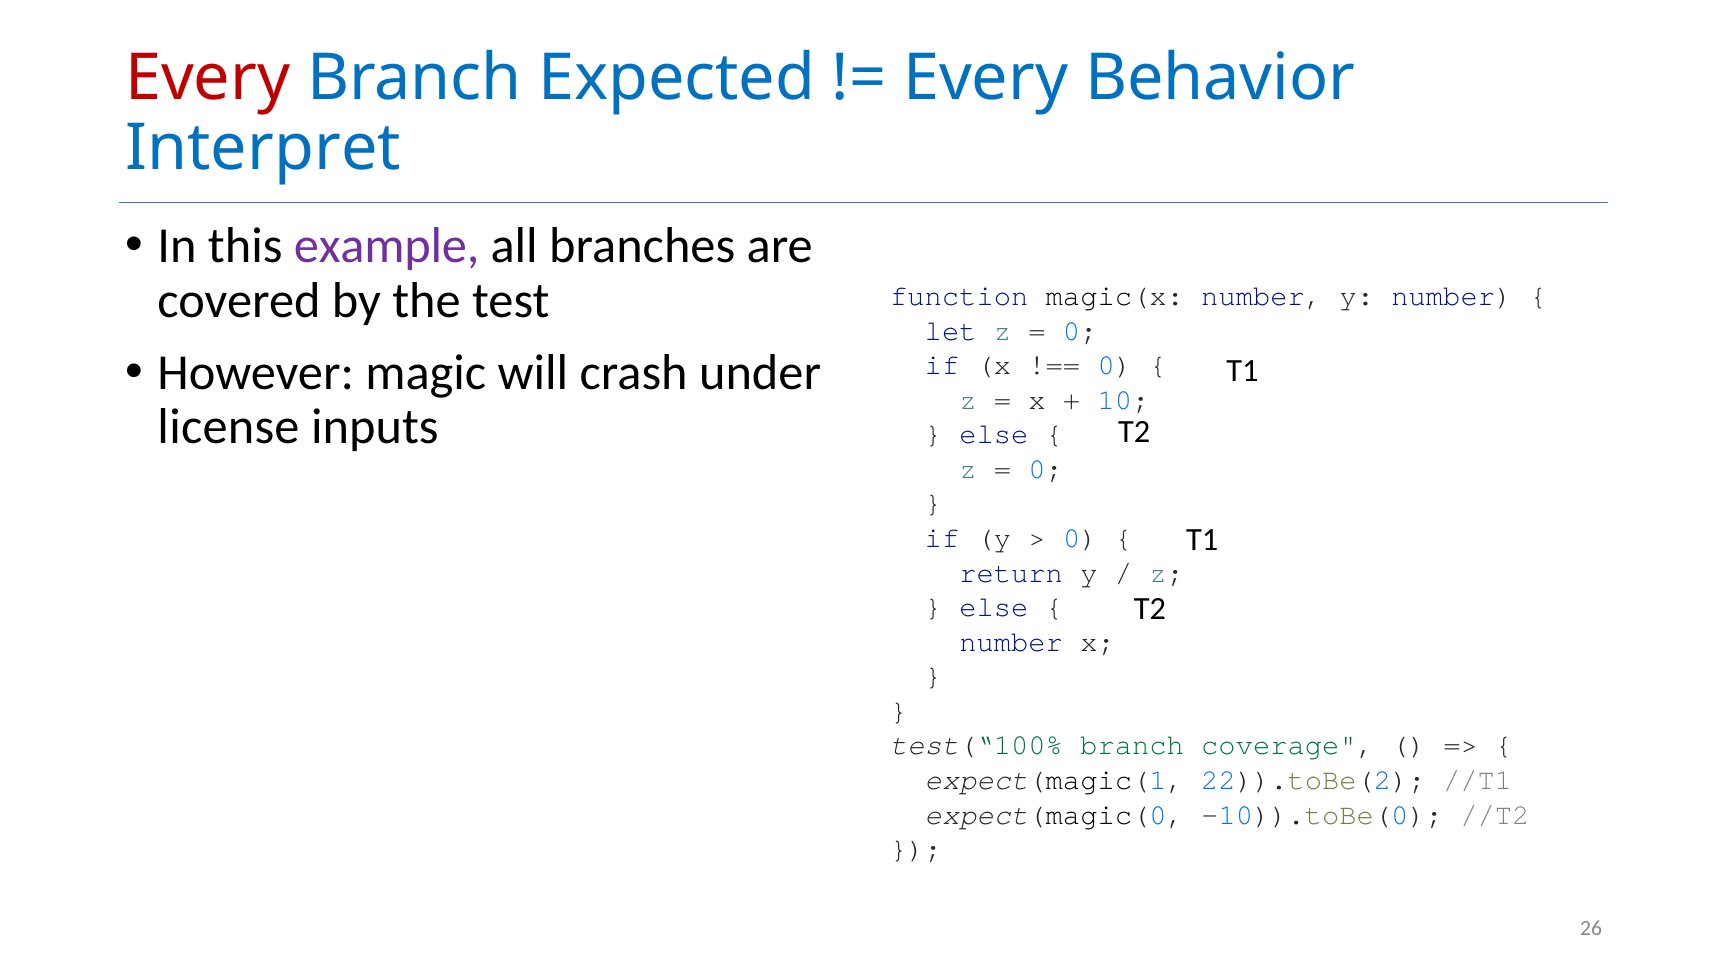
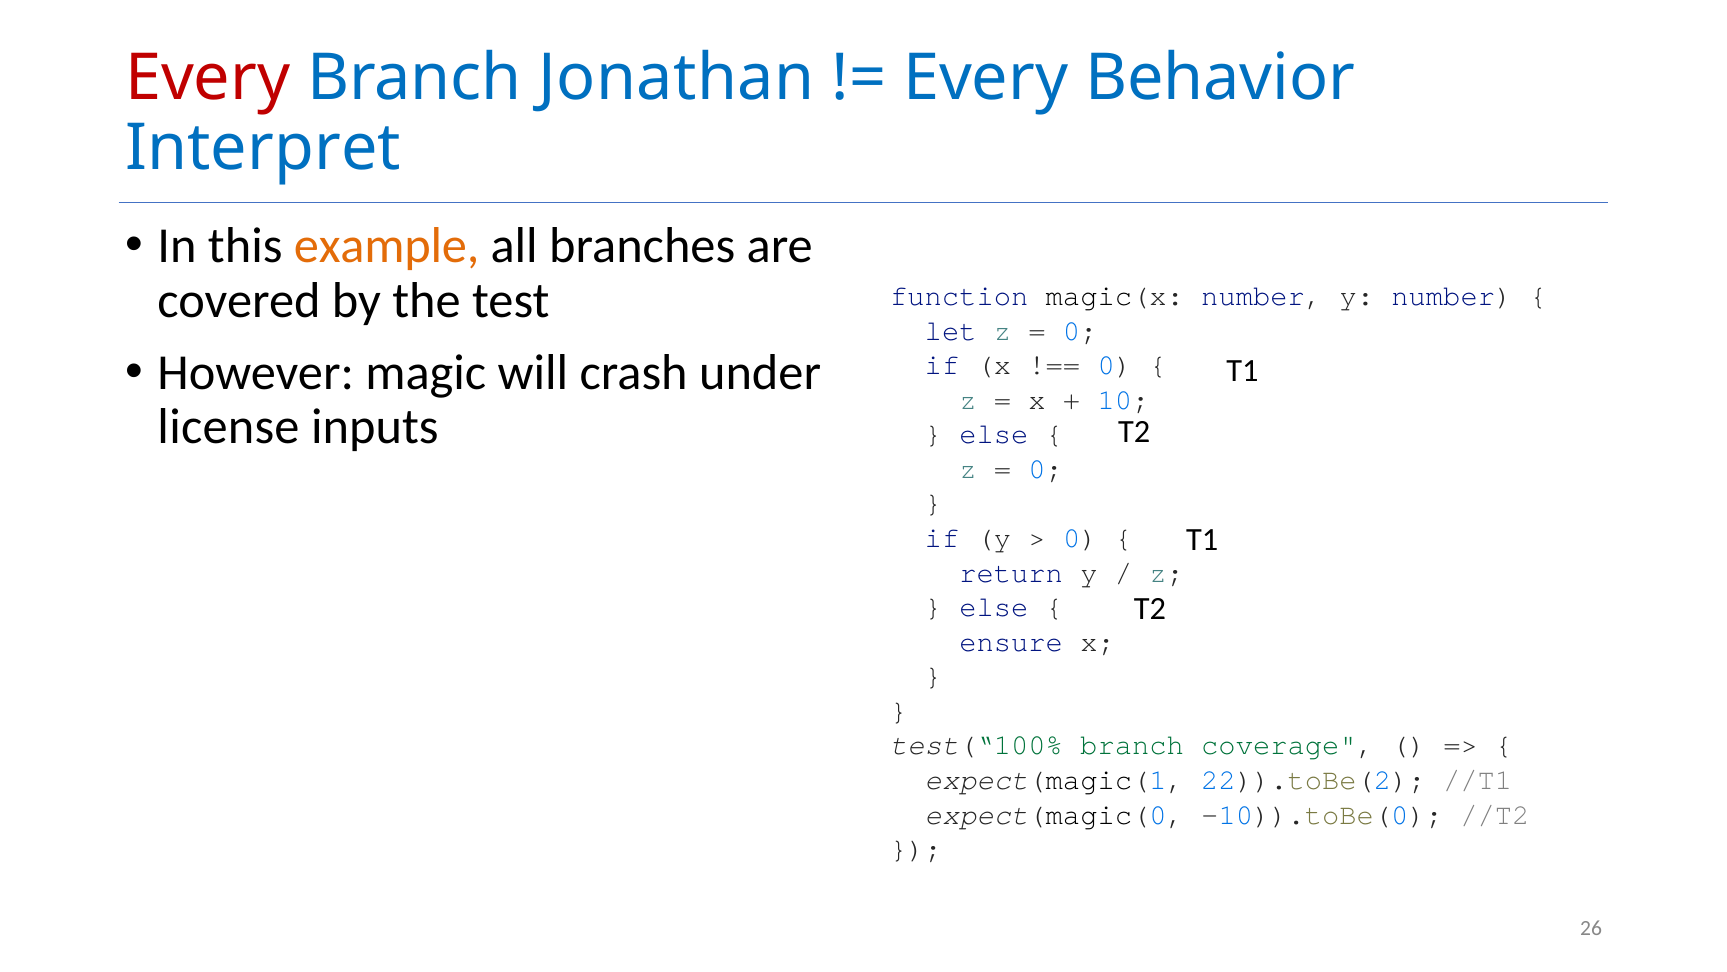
Expected: Expected -> Jonathan (677, 79)
example colour: purple -> orange (387, 246)
number: number -> ensure (1011, 641)
